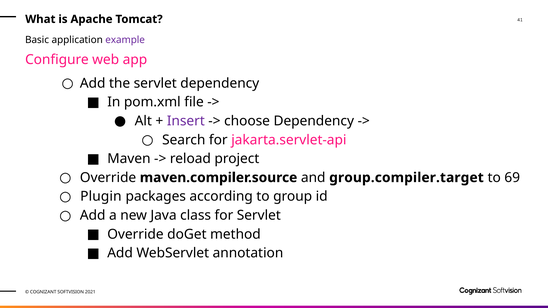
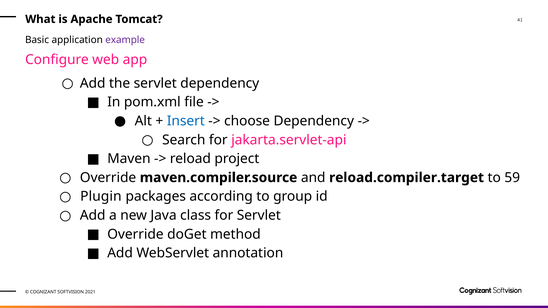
Insert colour: purple -> blue (186, 121)
group.compiler.target: group.compiler.target -> reload.compiler.target (407, 178)
69: 69 -> 59 (512, 178)
